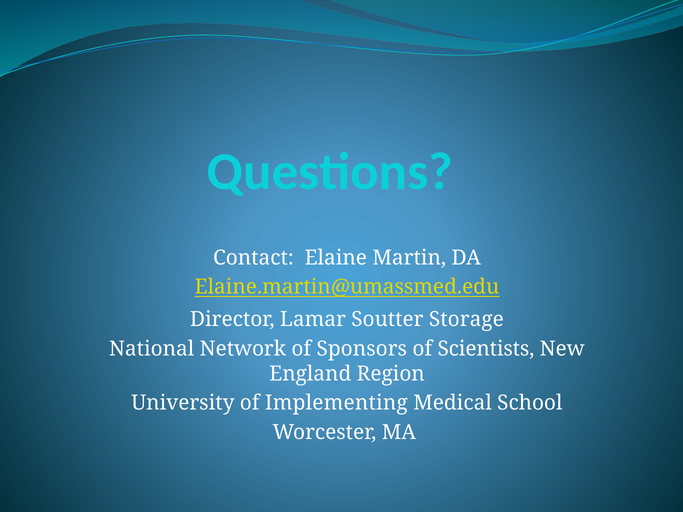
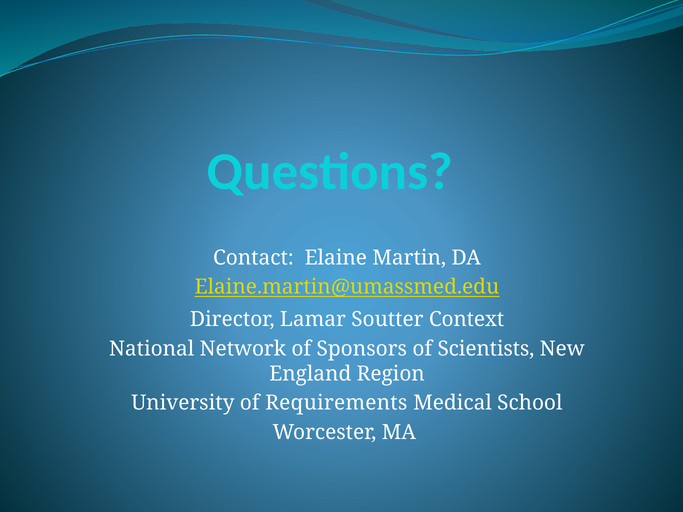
Storage: Storage -> Context (467, 320)
Implementing: Implementing -> Requirements (336, 403)
